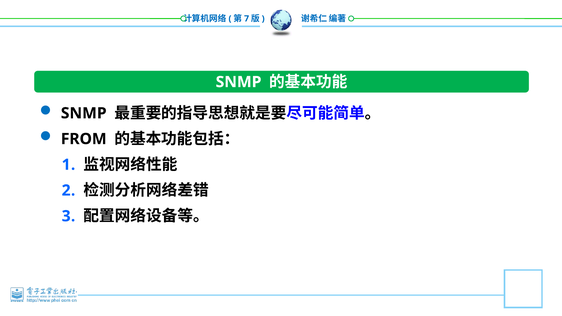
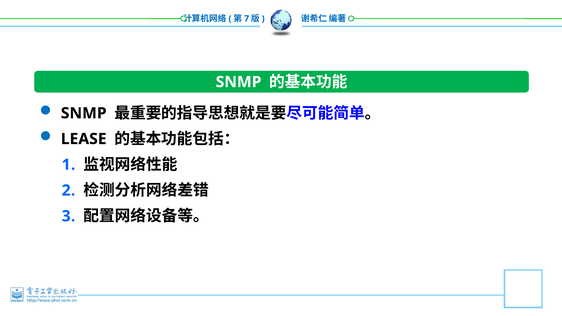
FROM: FROM -> LEASE (84, 139)
